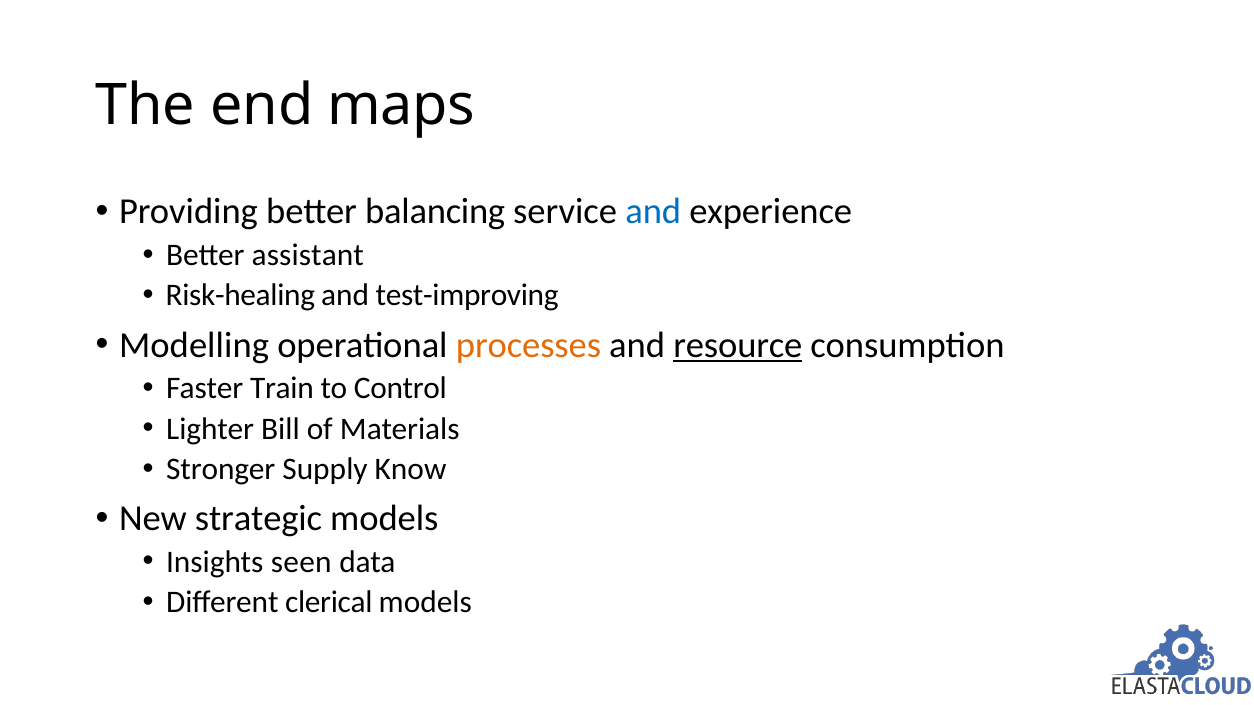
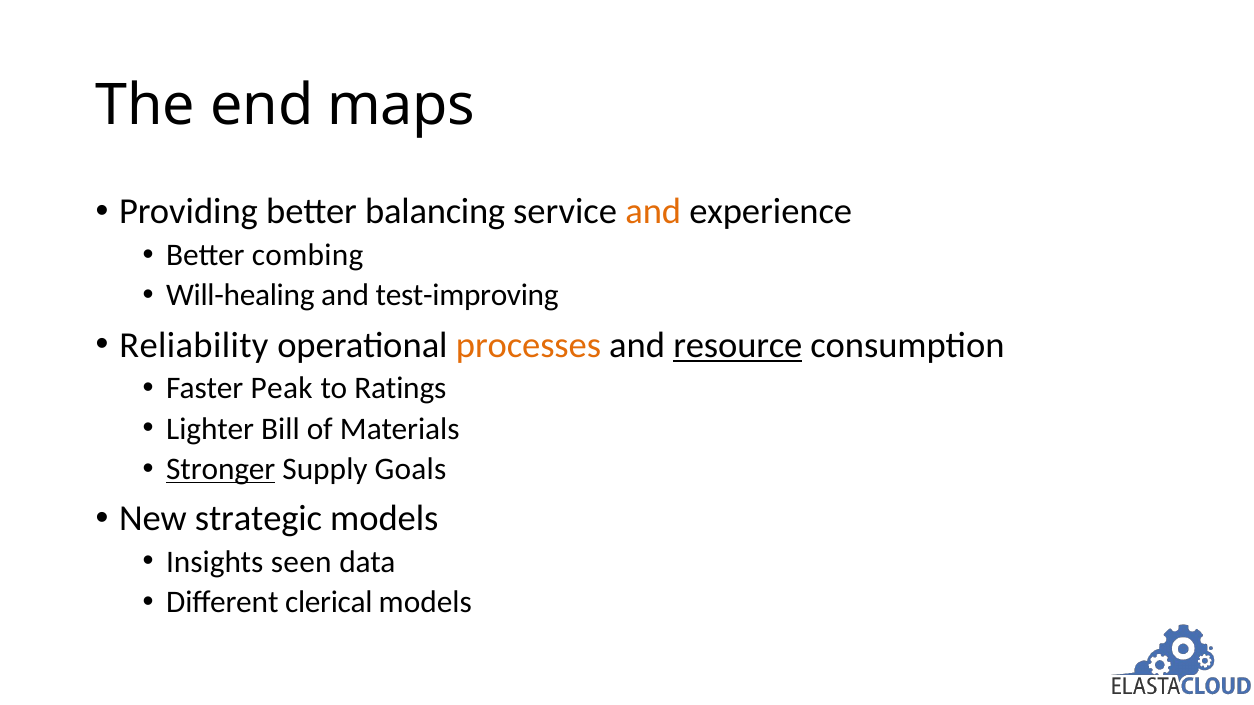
and colour: blue -> orange (653, 212)
assistant: assistant -> combing (308, 255)
Risk-healing: Risk-healing -> Will-healing (240, 296)
Modelling: Modelling -> Reliability (194, 345)
Train: Train -> Peak (282, 389)
Control: Control -> Ratings (400, 389)
Stronger underline: none -> present (221, 469)
Know: Know -> Goals (410, 469)
